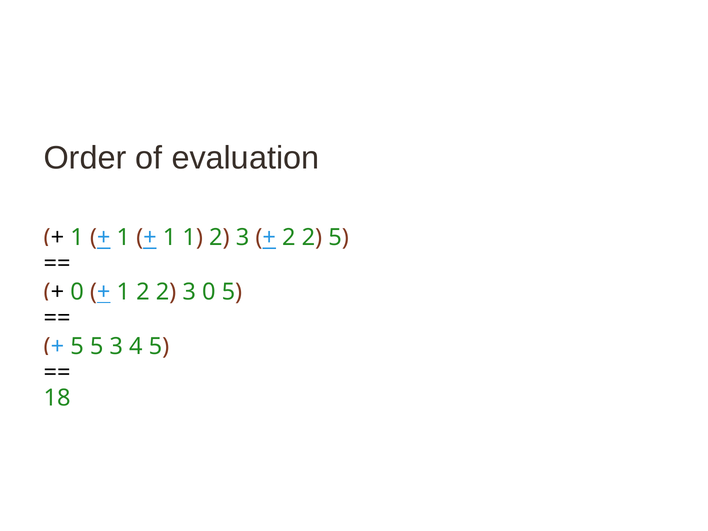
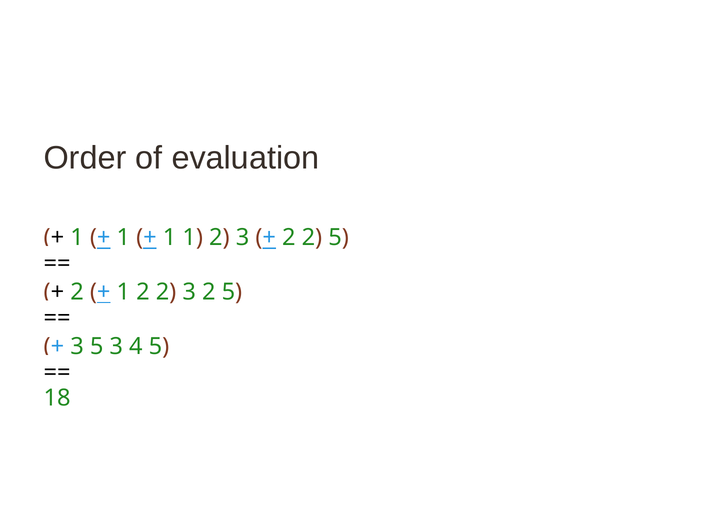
0: 0 -> 2 (77, 292)
3 0: 0 -> 2 (209, 292)
5: 5 -> 3 (77, 346)
